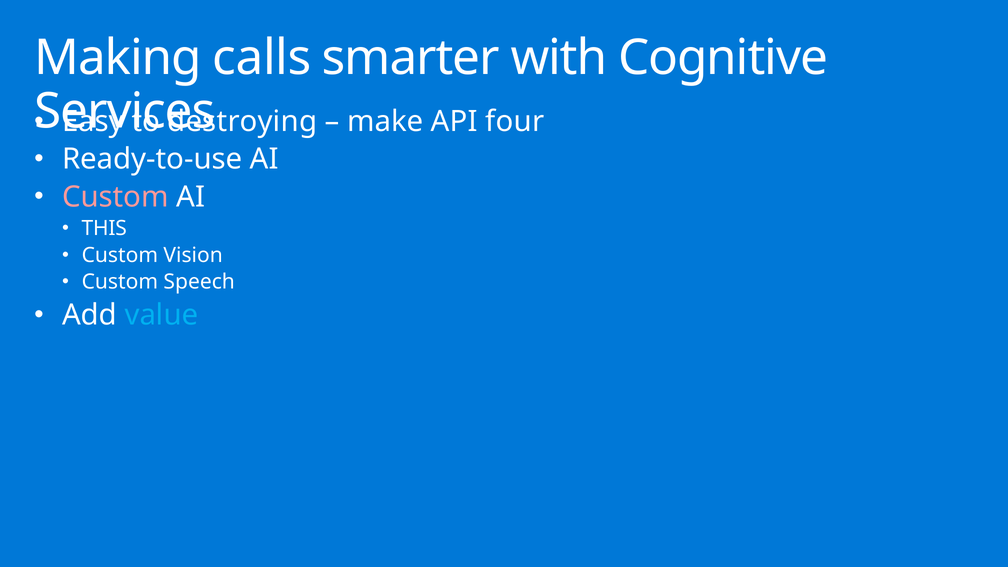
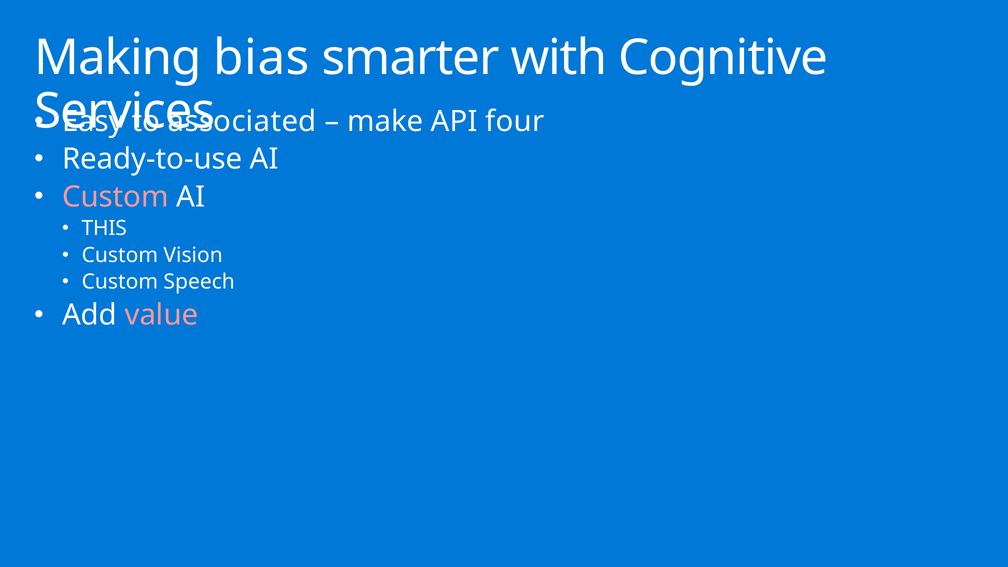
calls: calls -> bias (262, 58)
destroying: destroying -> associated (242, 121)
value colour: light blue -> pink (161, 315)
